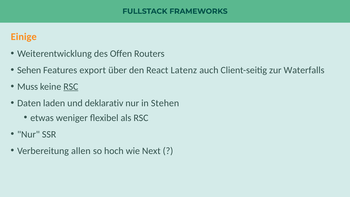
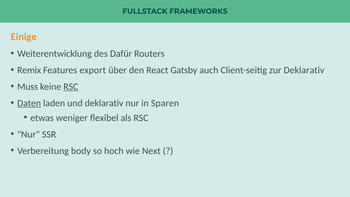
Offen: Offen -> Dafür (121, 54)
Sehen: Sehen -> Remix (29, 70)
Latenz: Latenz -> Gatsby (184, 70)
zur Waterfalls: Waterfalls -> Deklarativ (304, 70)
Daten underline: none -> present (29, 103)
Stehen: Stehen -> Sparen (165, 103)
allen: allen -> body (81, 151)
